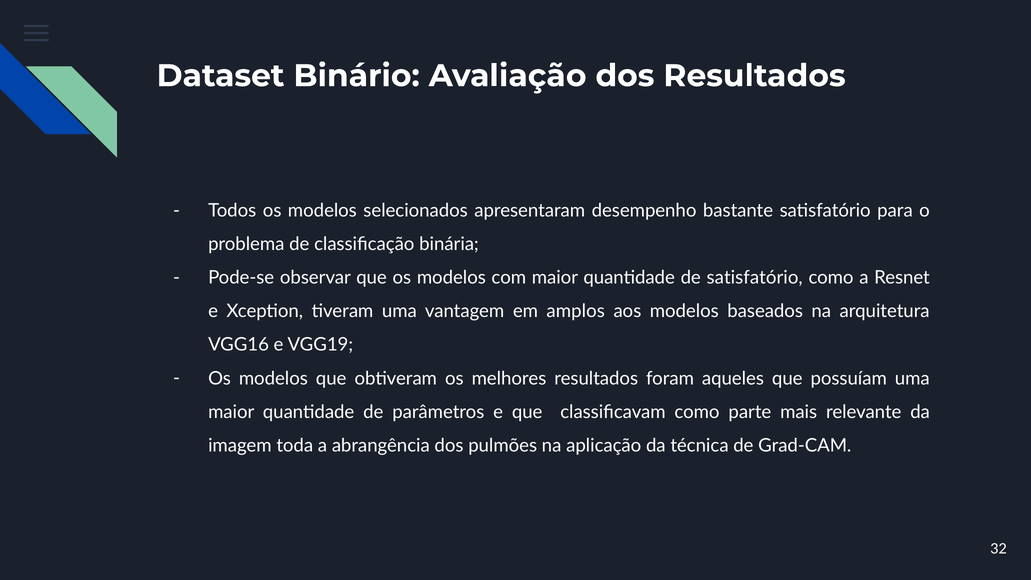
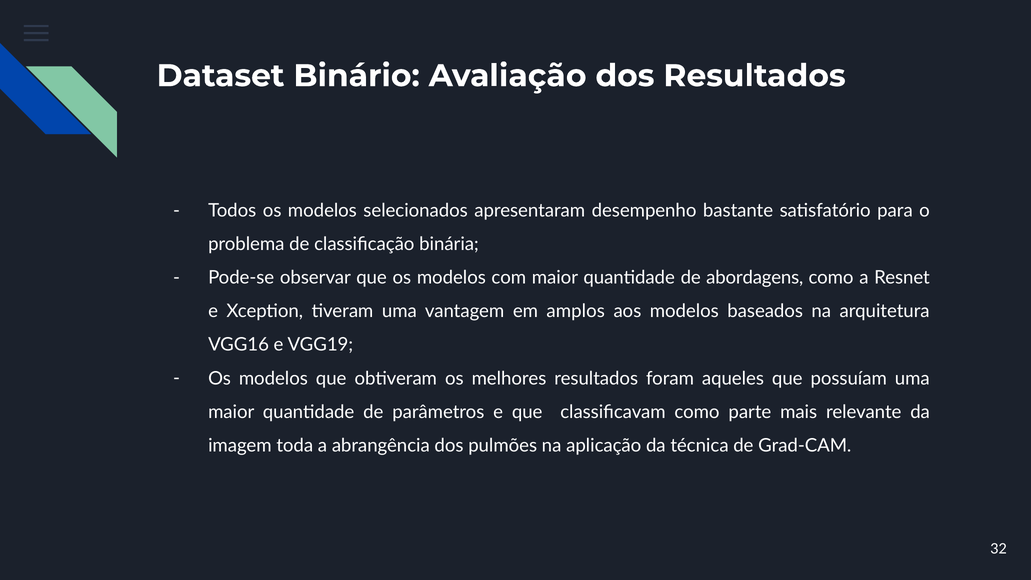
de satisfatório: satisfatório -> abordagens (755, 278)
